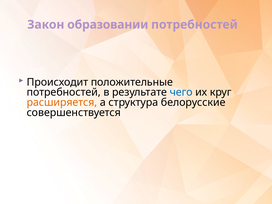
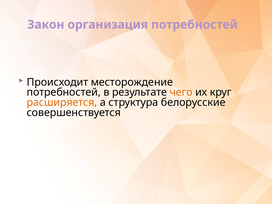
образовании: образовании -> организация (108, 25)
положительные: положительные -> месторождение (132, 82)
чего colour: blue -> orange (181, 92)
